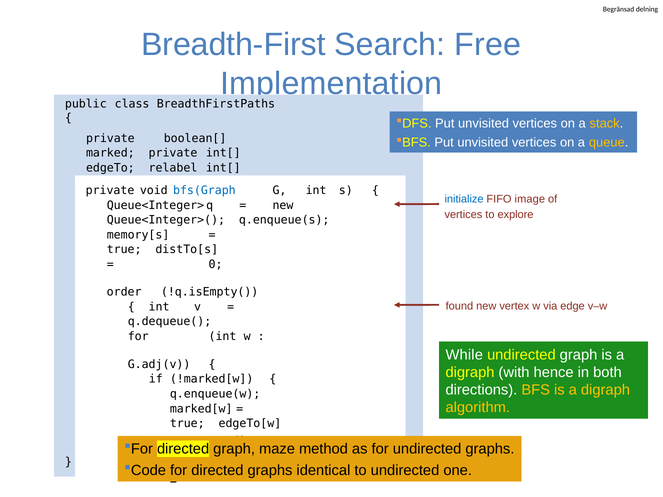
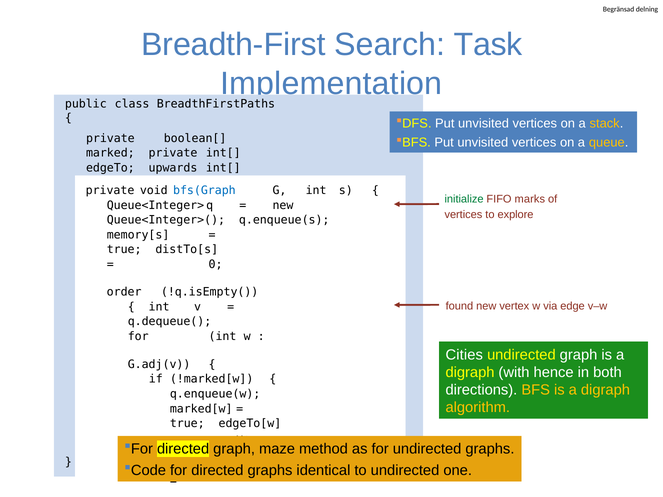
Free: Free -> Task (488, 45)
relabel: relabel -> upwards (173, 168)
initialize colour: blue -> green (464, 199)
image: image -> marks (530, 199)
While: While -> Cities (464, 355)
